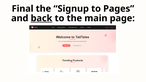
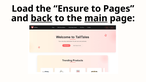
Final: Final -> Load (23, 9)
Signup: Signup -> Ensure (71, 9)
main underline: none -> present (96, 18)
